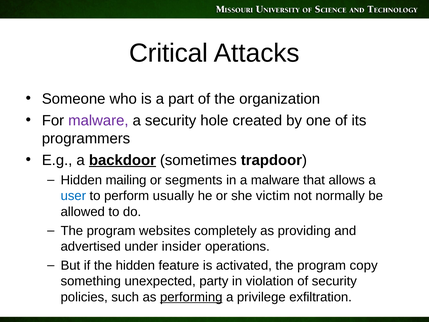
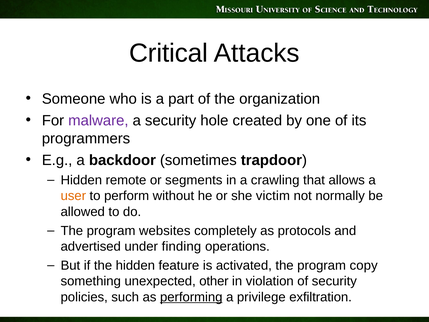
backdoor underline: present -> none (122, 160)
mailing: mailing -> remote (126, 180)
a malware: malware -> crawling (275, 180)
user colour: blue -> orange (73, 196)
usually: usually -> without (173, 196)
providing: providing -> protocols (304, 231)
insider: insider -> finding (181, 246)
party: party -> other (214, 281)
